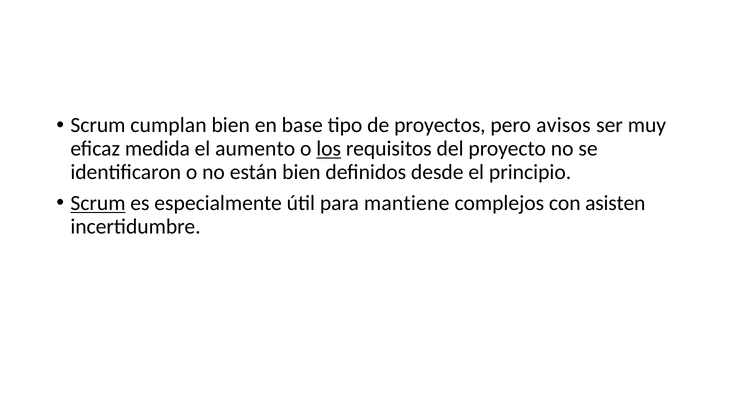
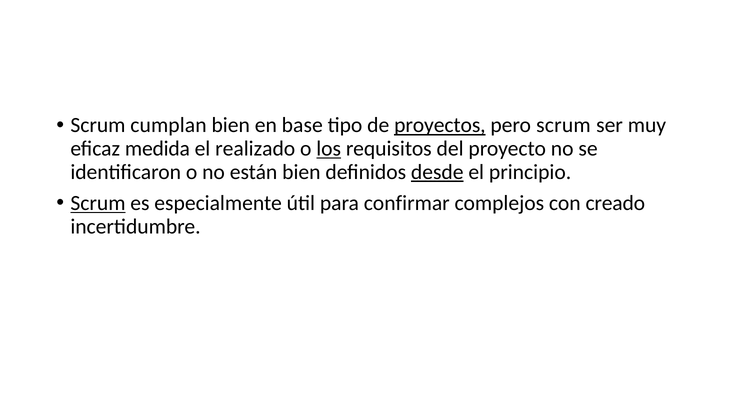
proyectos underline: none -> present (440, 125)
pero avisos: avisos -> scrum (563, 125)
aumento: aumento -> realizado (255, 149)
desde underline: none -> present (437, 172)
mantiene: mantiene -> confirmar (407, 203)
asisten: asisten -> creado (615, 203)
